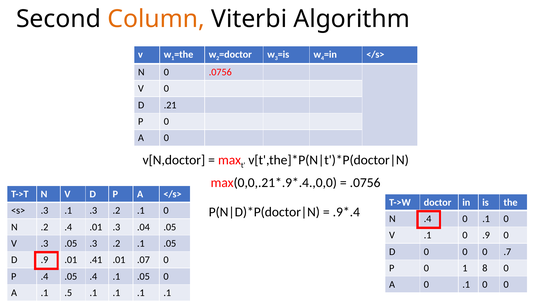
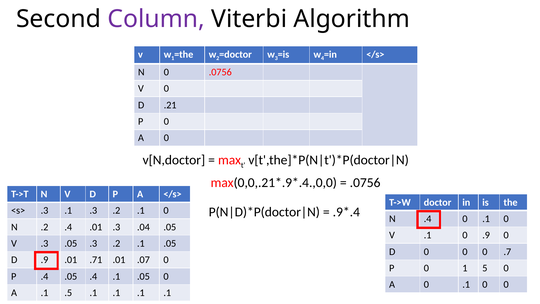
Column colour: orange -> purple (156, 19)
.41: .41 -> .71 (96, 260)
8: 8 -> 5 (485, 268)
